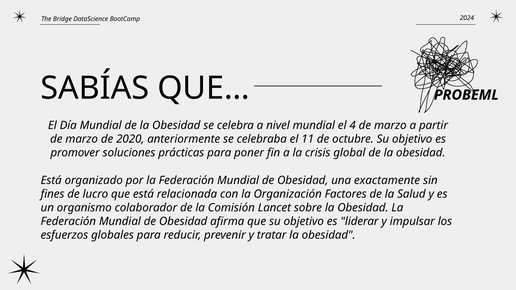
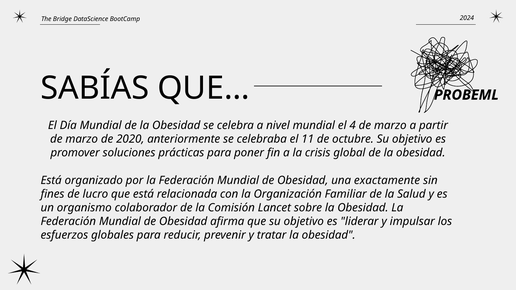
Factores: Factores -> Familiar (346, 194)
